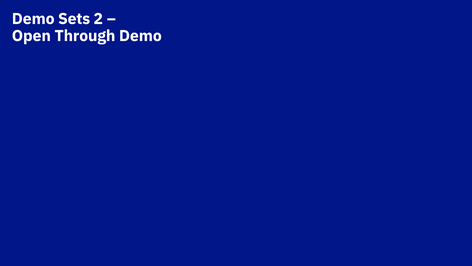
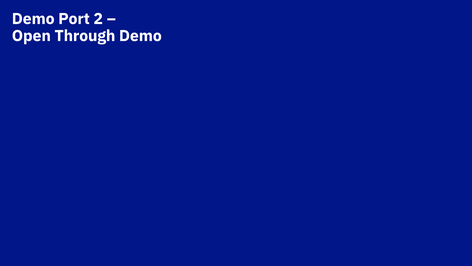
Sets: Sets -> Port (74, 19)
